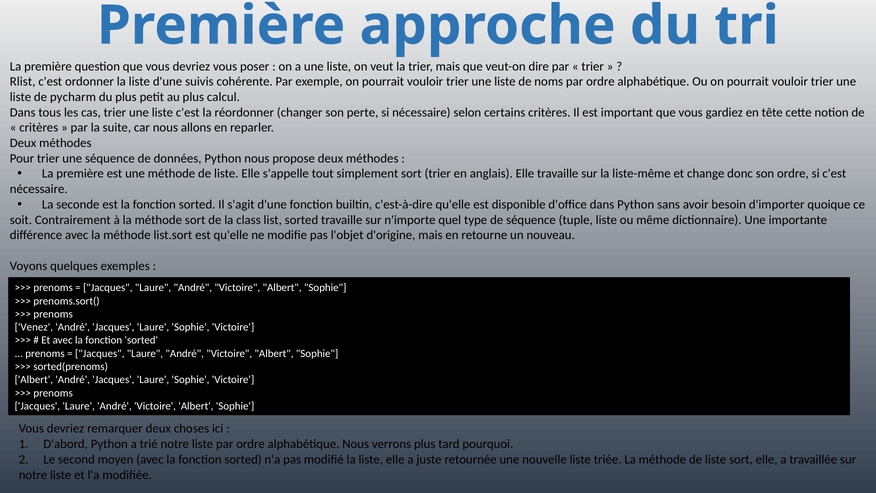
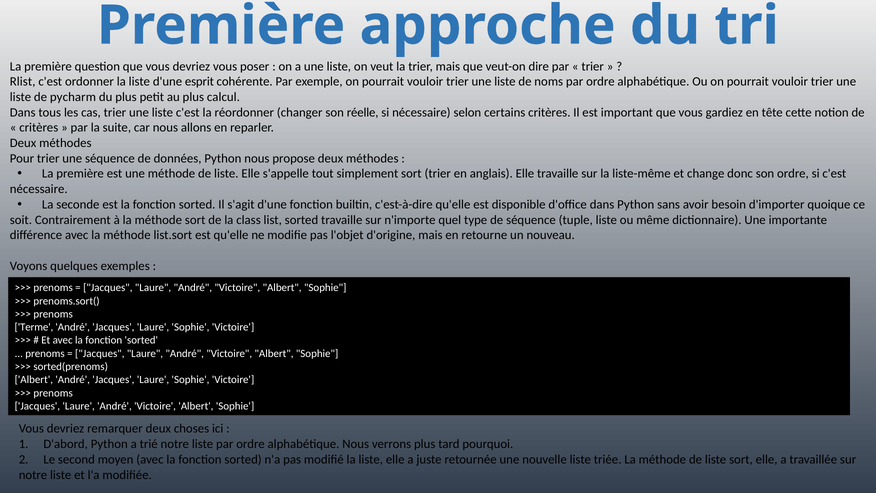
suivis: suivis -> esprit (199, 82)
perte: perte -> réelle (363, 112)
Venez: Venez -> Terme (34, 327)
